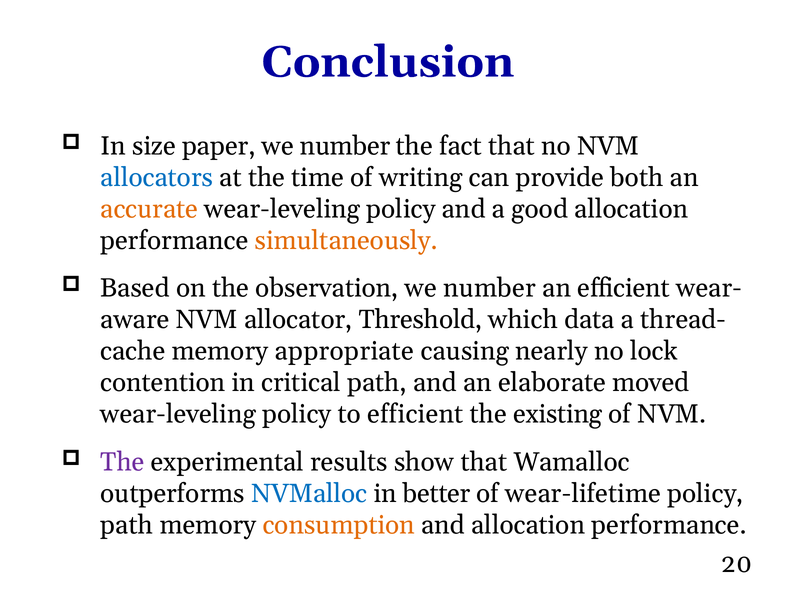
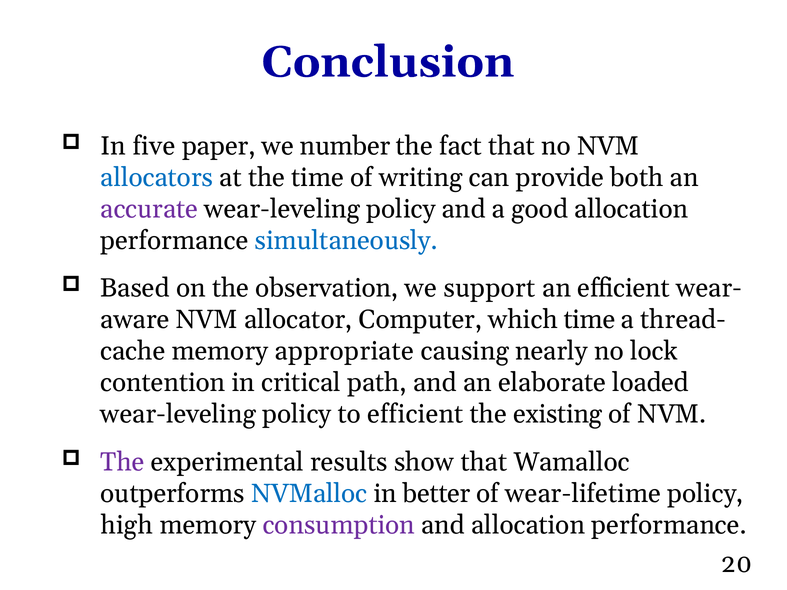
size: size -> five (154, 146)
accurate colour: orange -> purple (149, 209)
simultaneously colour: orange -> blue (346, 241)
observation we number: number -> support (489, 288)
Threshold: Threshold -> Computer (420, 320)
which data: data -> time (589, 320)
moved: moved -> loaded (651, 383)
path: path -> high (127, 525)
consumption colour: orange -> purple (339, 525)
